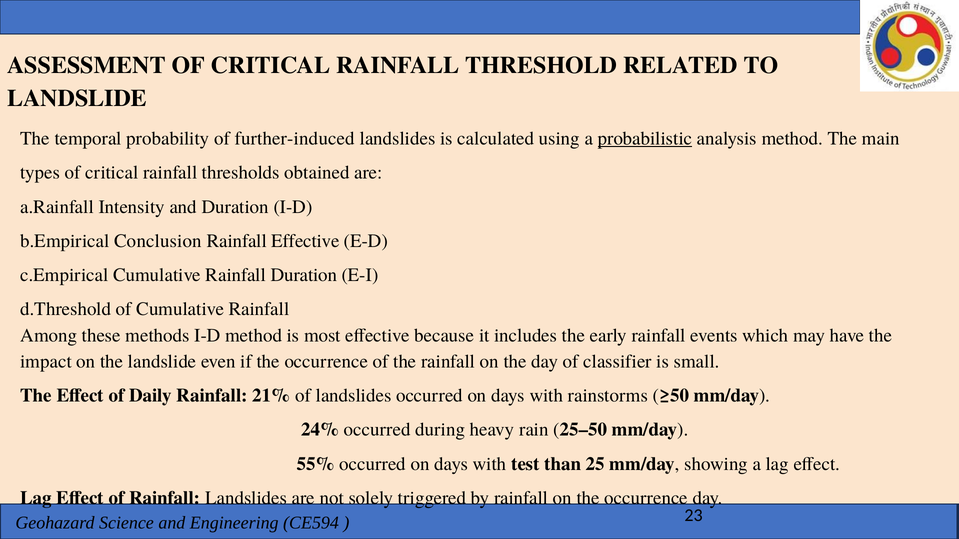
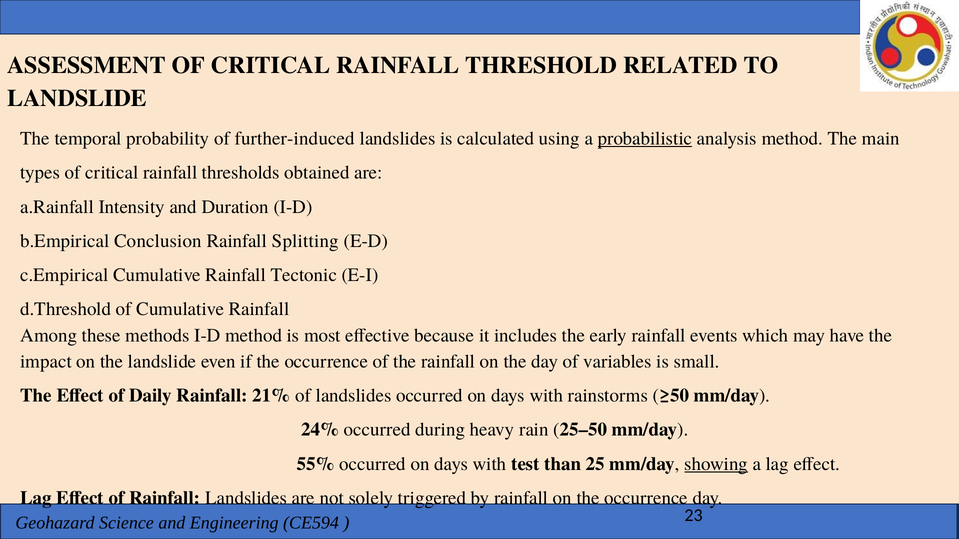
Rainfall Effective: Effective -> Splitting (305, 241)
Rainfall Duration: Duration -> Tectonic (304, 275)
classifier: classifier -> variables (618, 362)
showing underline: none -> present (716, 464)
